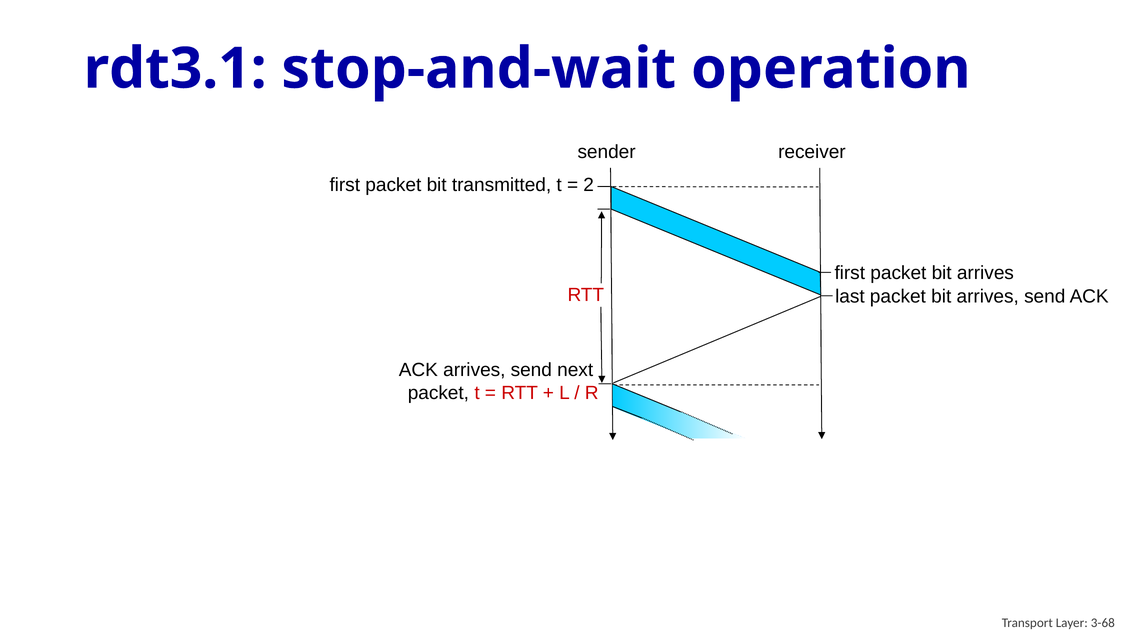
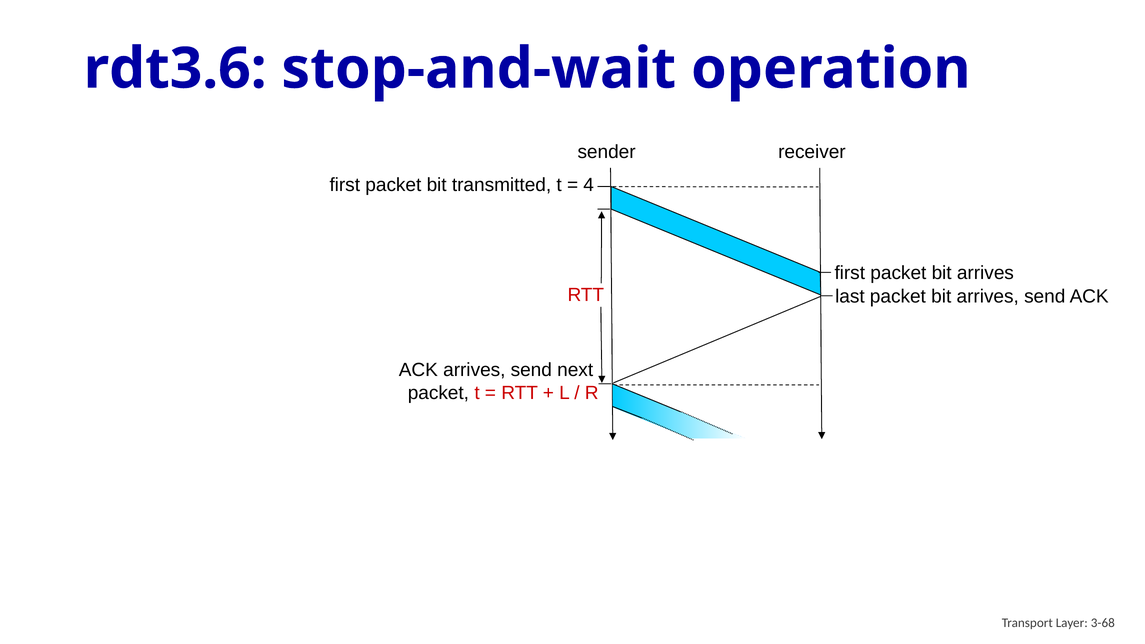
rdt3.1: rdt3.1 -> rdt3.6 (175, 69)
2: 2 -> 4 (589, 185)
